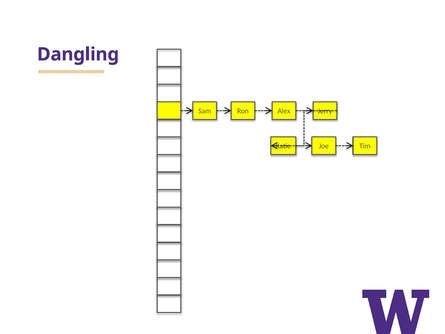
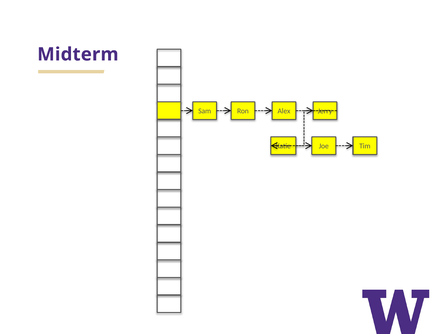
Dangling: Dangling -> Midterm (78, 54)
